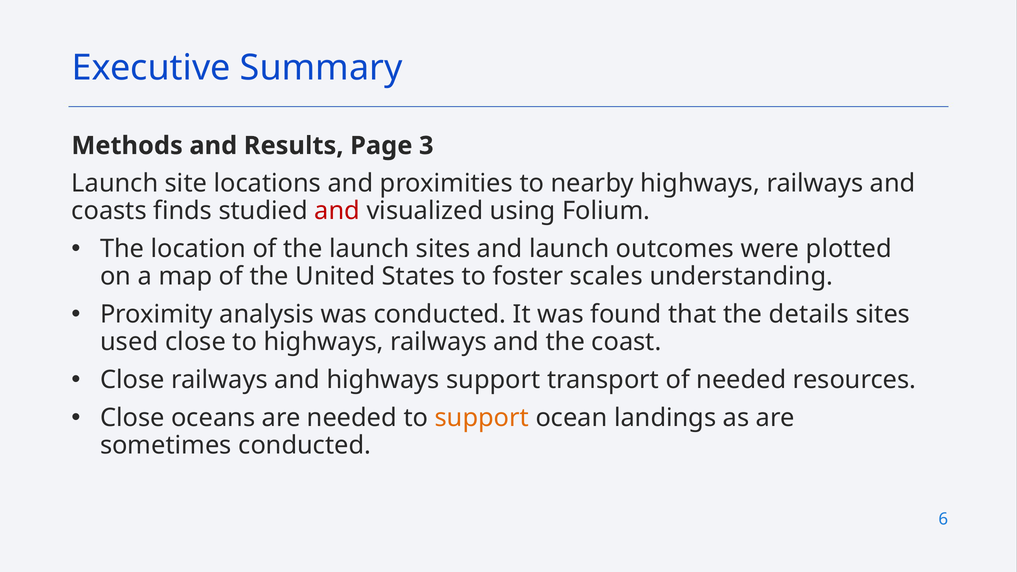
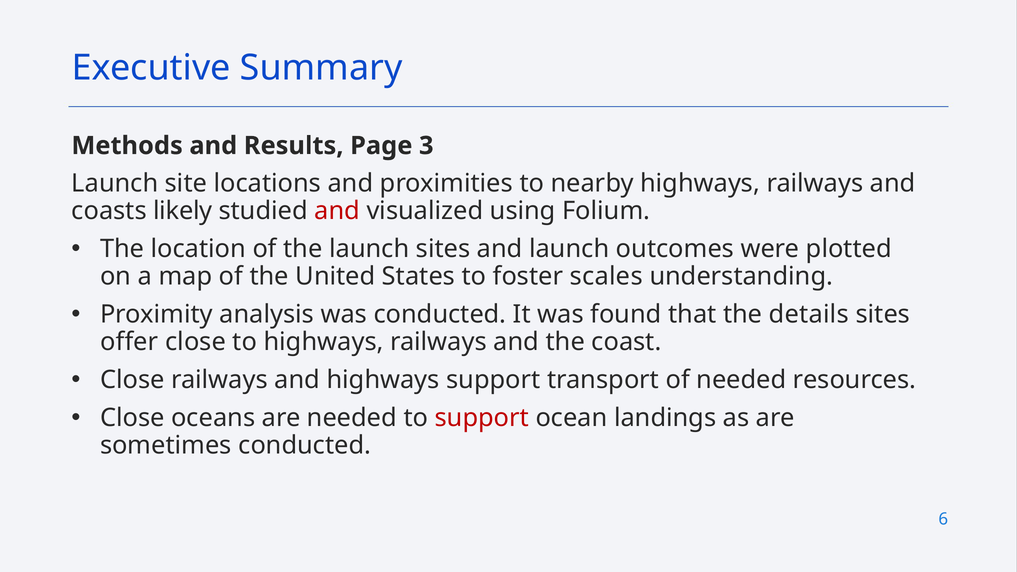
finds: finds -> likely (183, 211)
used: used -> offer (129, 342)
support colour: orange -> red (482, 418)
